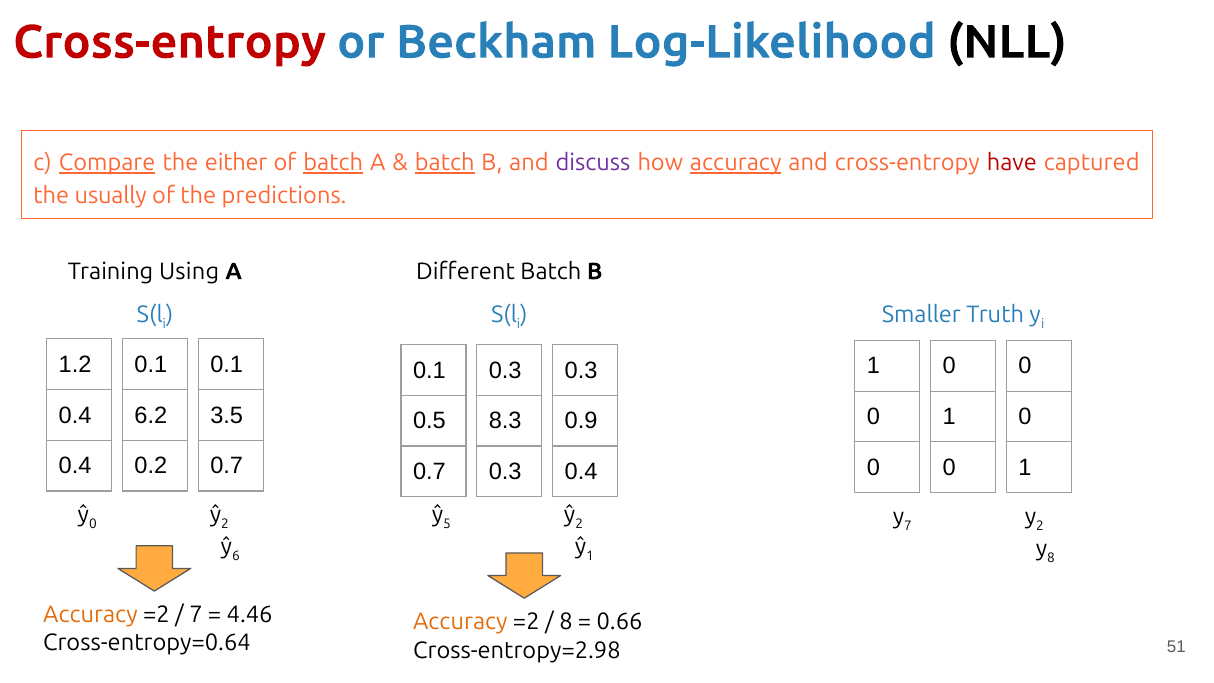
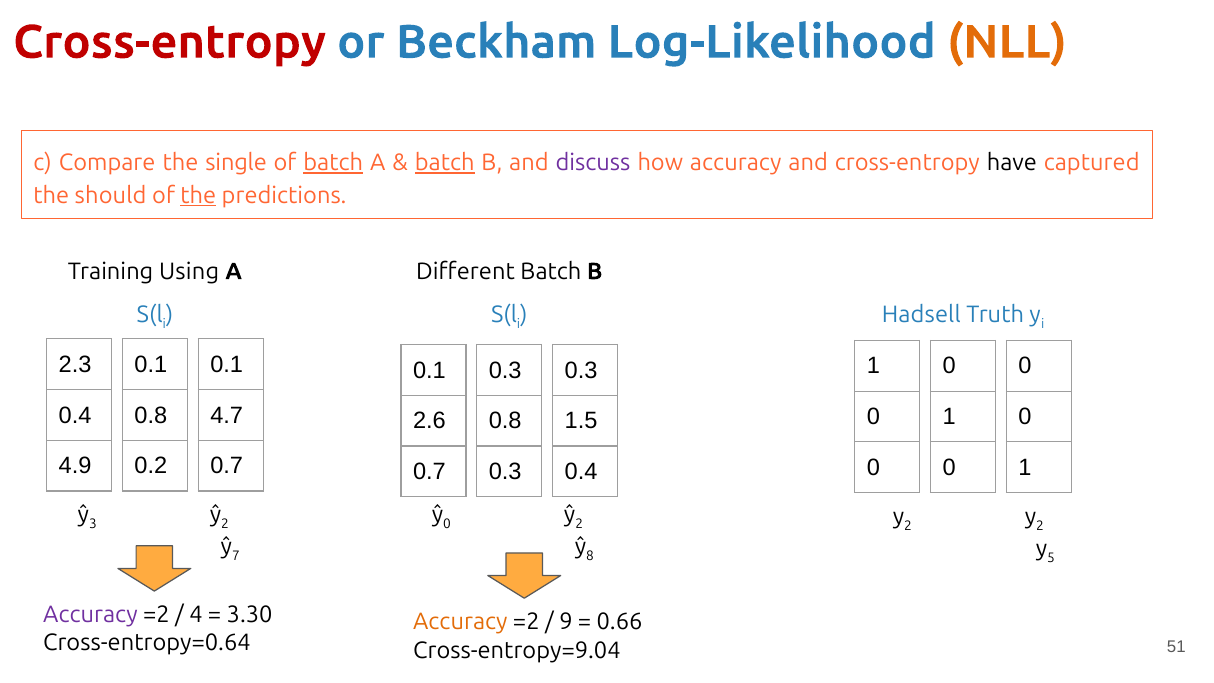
NLL colour: black -> orange (1007, 42)
Compare underline: present -> none (107, 163)
either: either -> single (236, 163)
accuracy underline: present -> none (736, 163)
have colour: red -> black (1012, 163)
usually: usually -> should (111, 195)
the underline: none -> present (198, 195)
Smaller: Smaller -> Hadsell (921, 315)
1.2: 1.2 -> 2.3 (75, 364)
6.2: 6.2 -> 0.8 (151, 415)
3.5: 3.5 -> 4.7 (227, 415)
0.5: 0.5 -> 2.6 (429, 421)
8.3: 8.3 -> 0.8 (505, 421)
0.9: 0.9 -> 1.5 (581, 421)
0.4: 0.4 -> 4.9 (75, 466)
0: 0 -> 3 (93, 524)
5: 5 -> 0 (447, 524)
7: 7 -> 2 (908, 526)
6: 6 -> 7 (236, 556)
1: 1 -> 8 (590, 556)
8: 8 -> 5 (1051, 558)
Accuracy colour: orange -> purple (90, 615)
7: 7 -> 4 (196, 615)
4.46: 4.46 -> 3.30 (250, 615)
8: 8 -> 9 (566, 622)
Cross-entropy=2.98: Cross-entropy=2.98 -> Cross-entropy=9.04 (517, 650)
